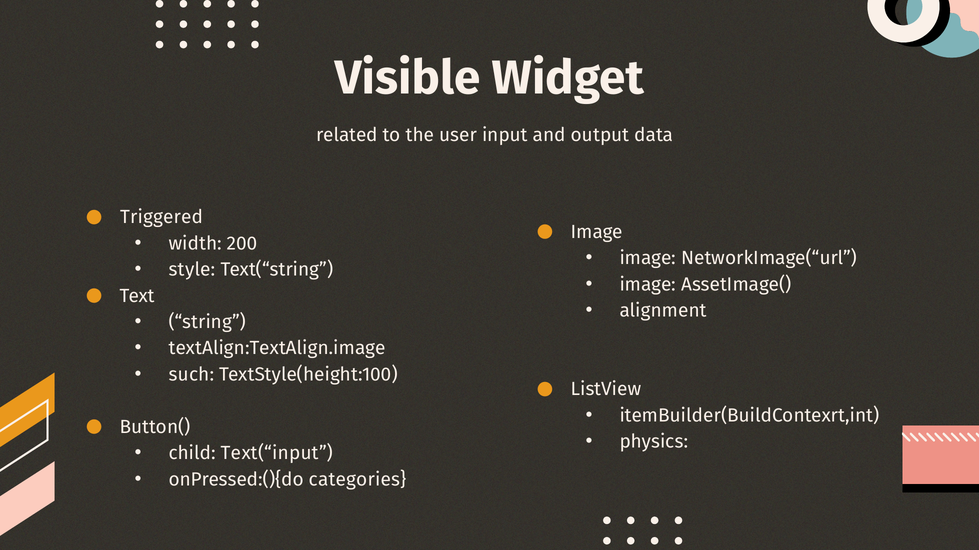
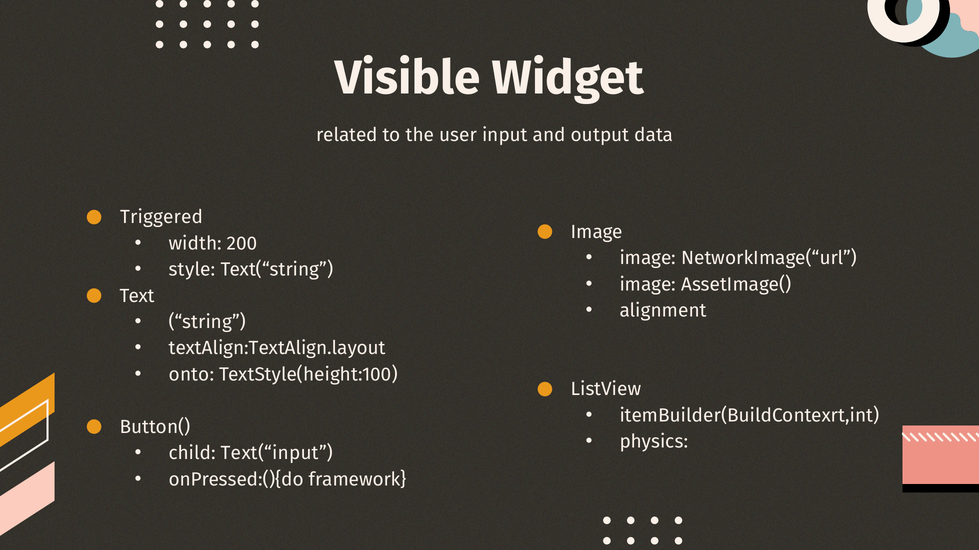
textAlign:TextAlign.image: textAlign:TextAlign.image -> textAlign:TextAlign.layout (277, 349)
such: such -> onto (191, 375)
categories: categories -> framework (358, 480)
